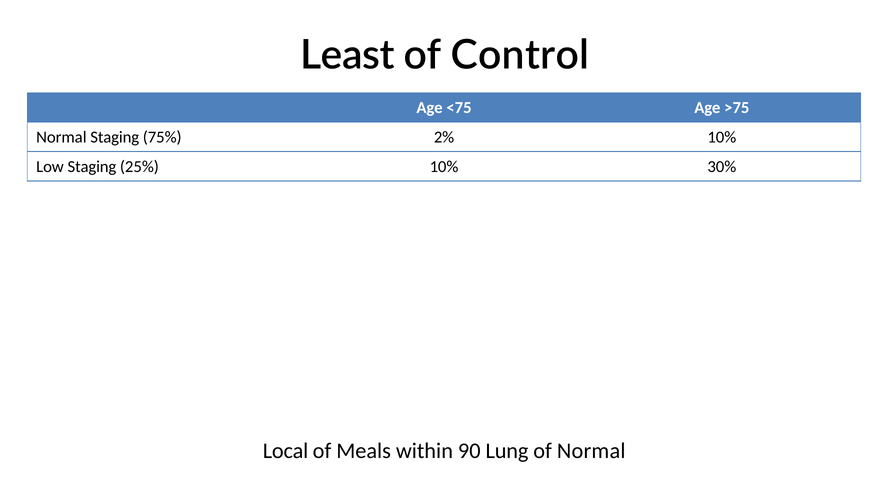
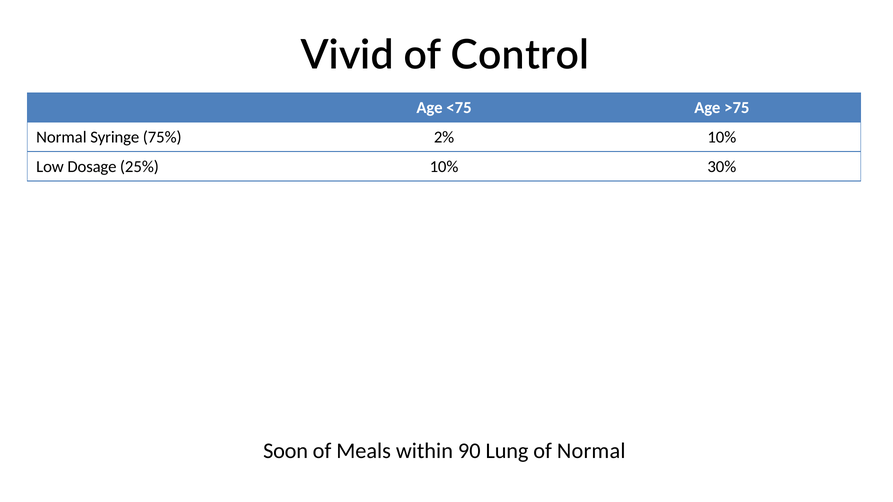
Least: Least -> Vivid (347, 55)
Normal Staging: Staging -> Syringe (115, 137)
Low Staging: Staging -> Dosage (92, 167)
Local: Local -> Soon (286, 451)
